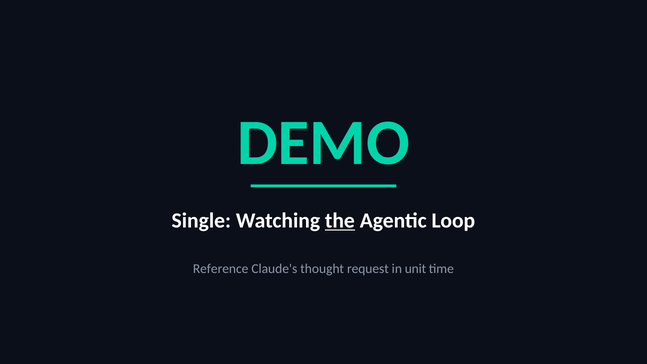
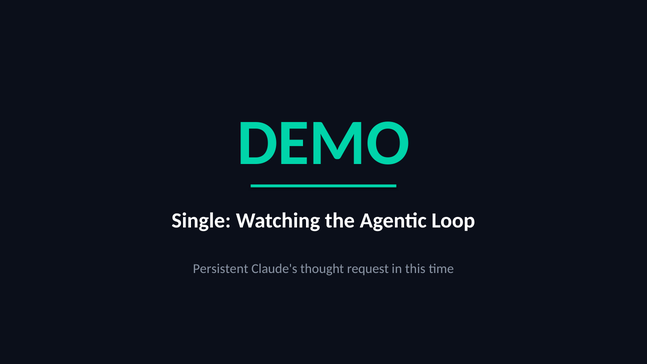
the underline: present -> none (340, 221)
Reference: Reference -> Persistent (221, 269)
unit: unit -> this (415, 269)
